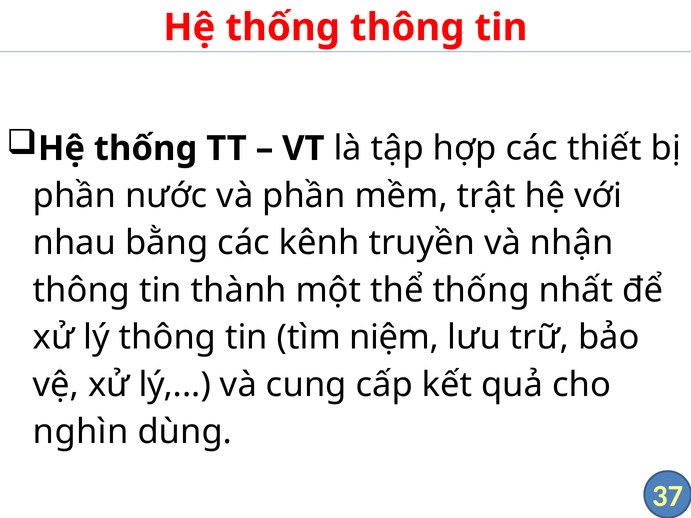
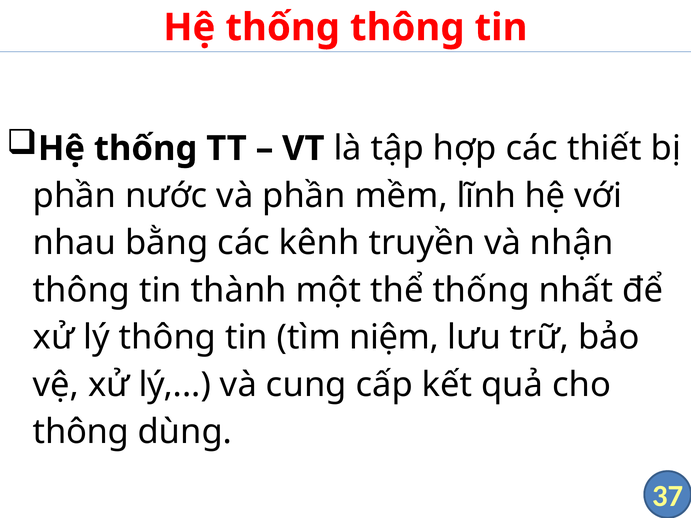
trật: trật -> lĩnh (486, 196)
nghìn: nghìn -> thông (81, 432)
